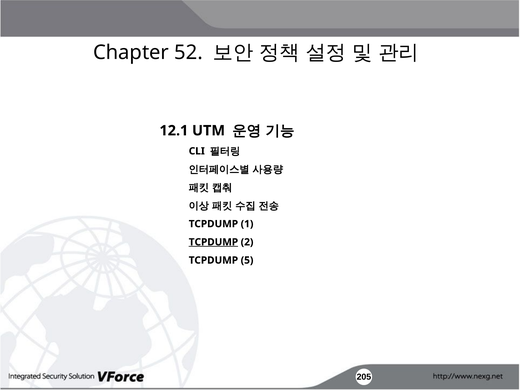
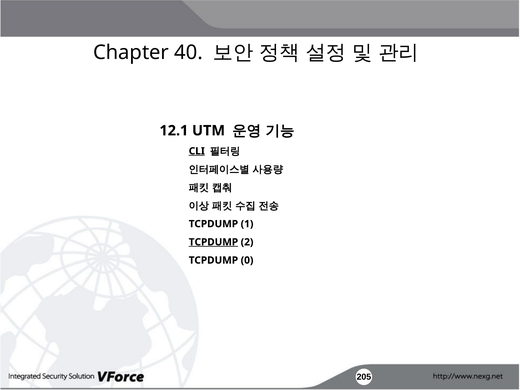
52: 52 -> 40 (189, 53)
CLI underline: none -> present (197, 151)
5: 5 -> 0 (247, 260)
